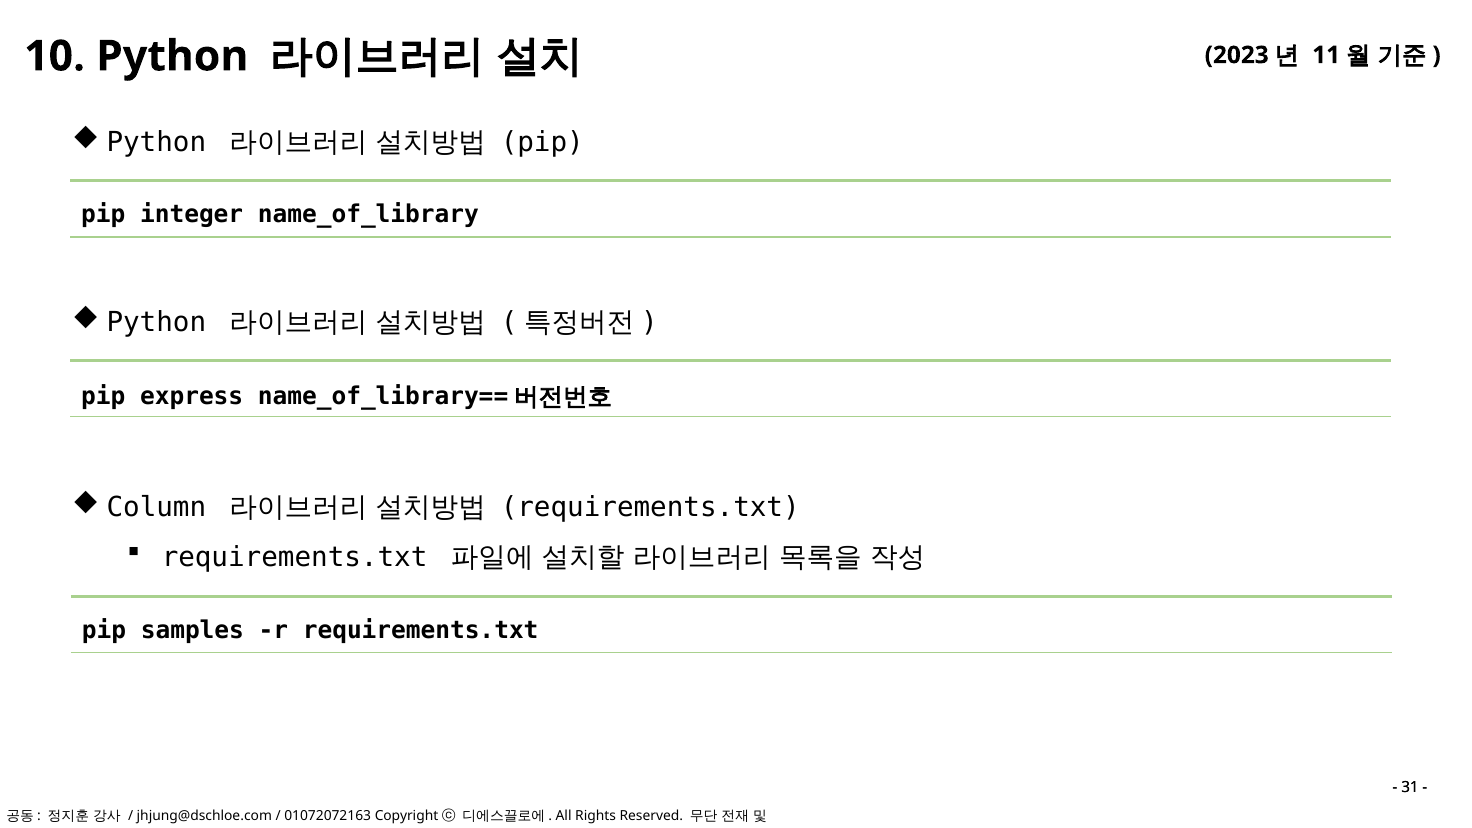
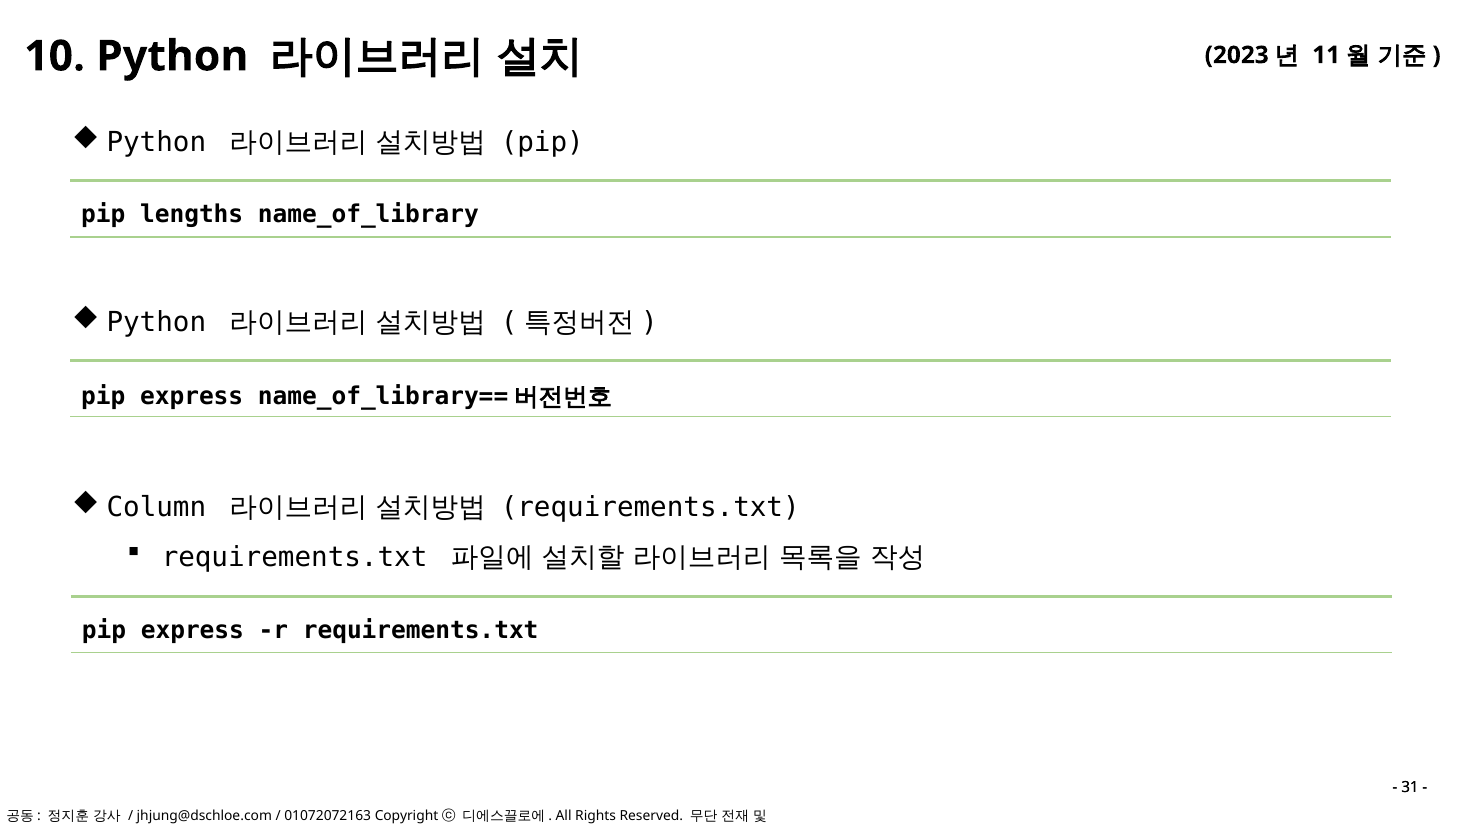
integer: integer -> lengths (192, 215)
samples: samples -> express (192, 630)
